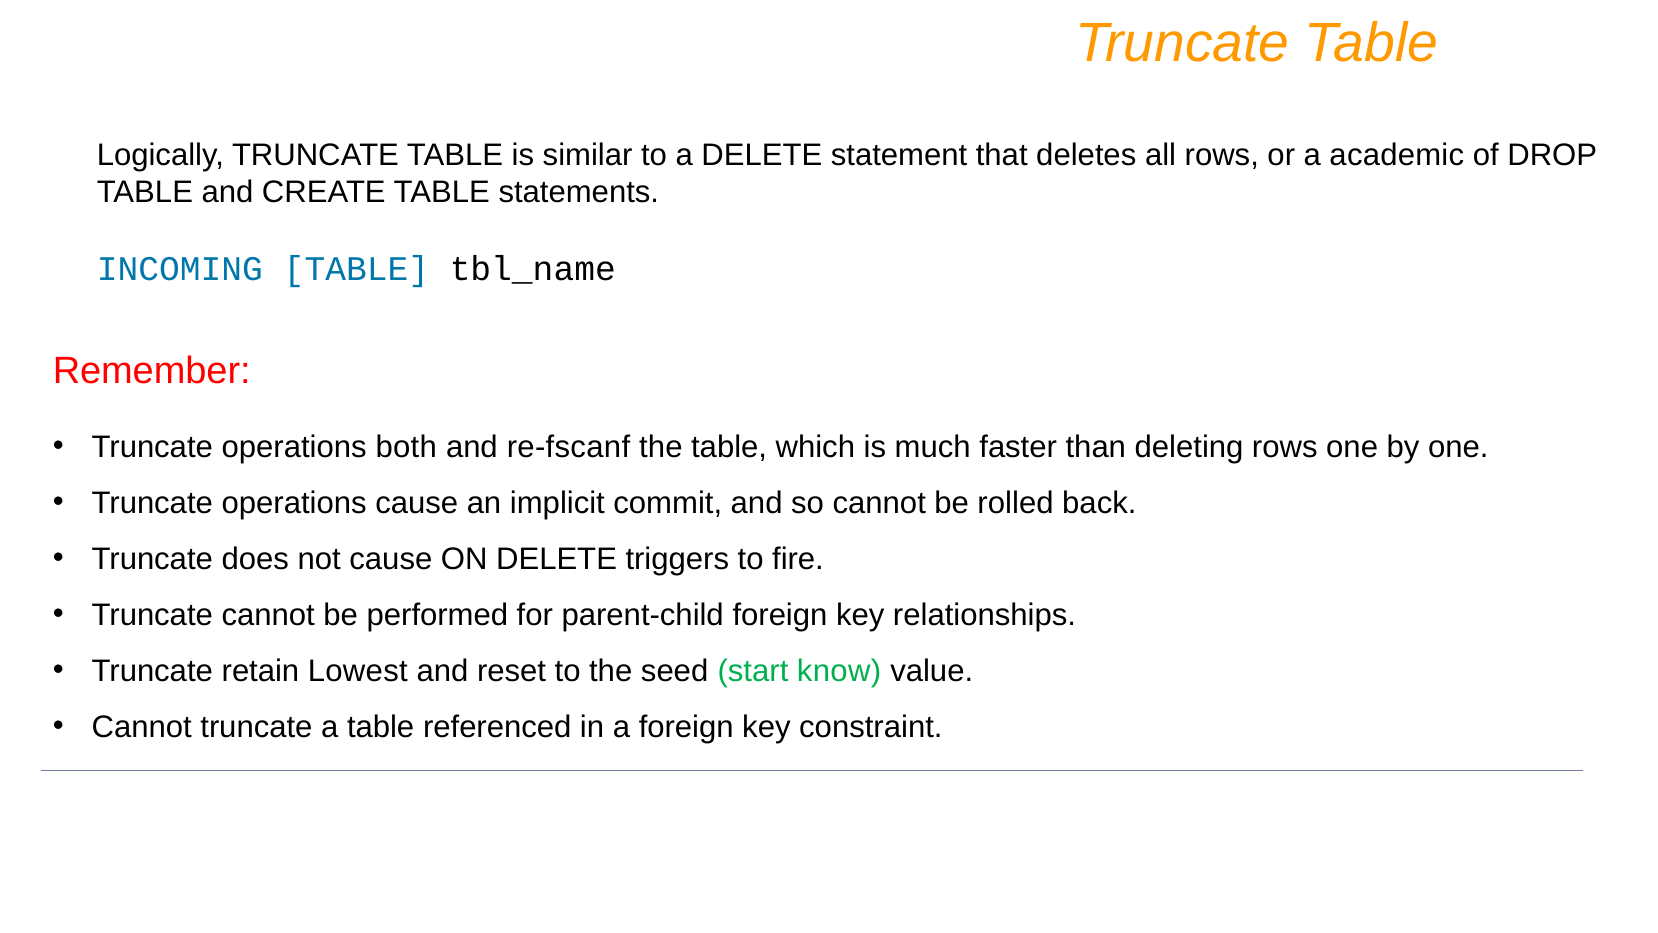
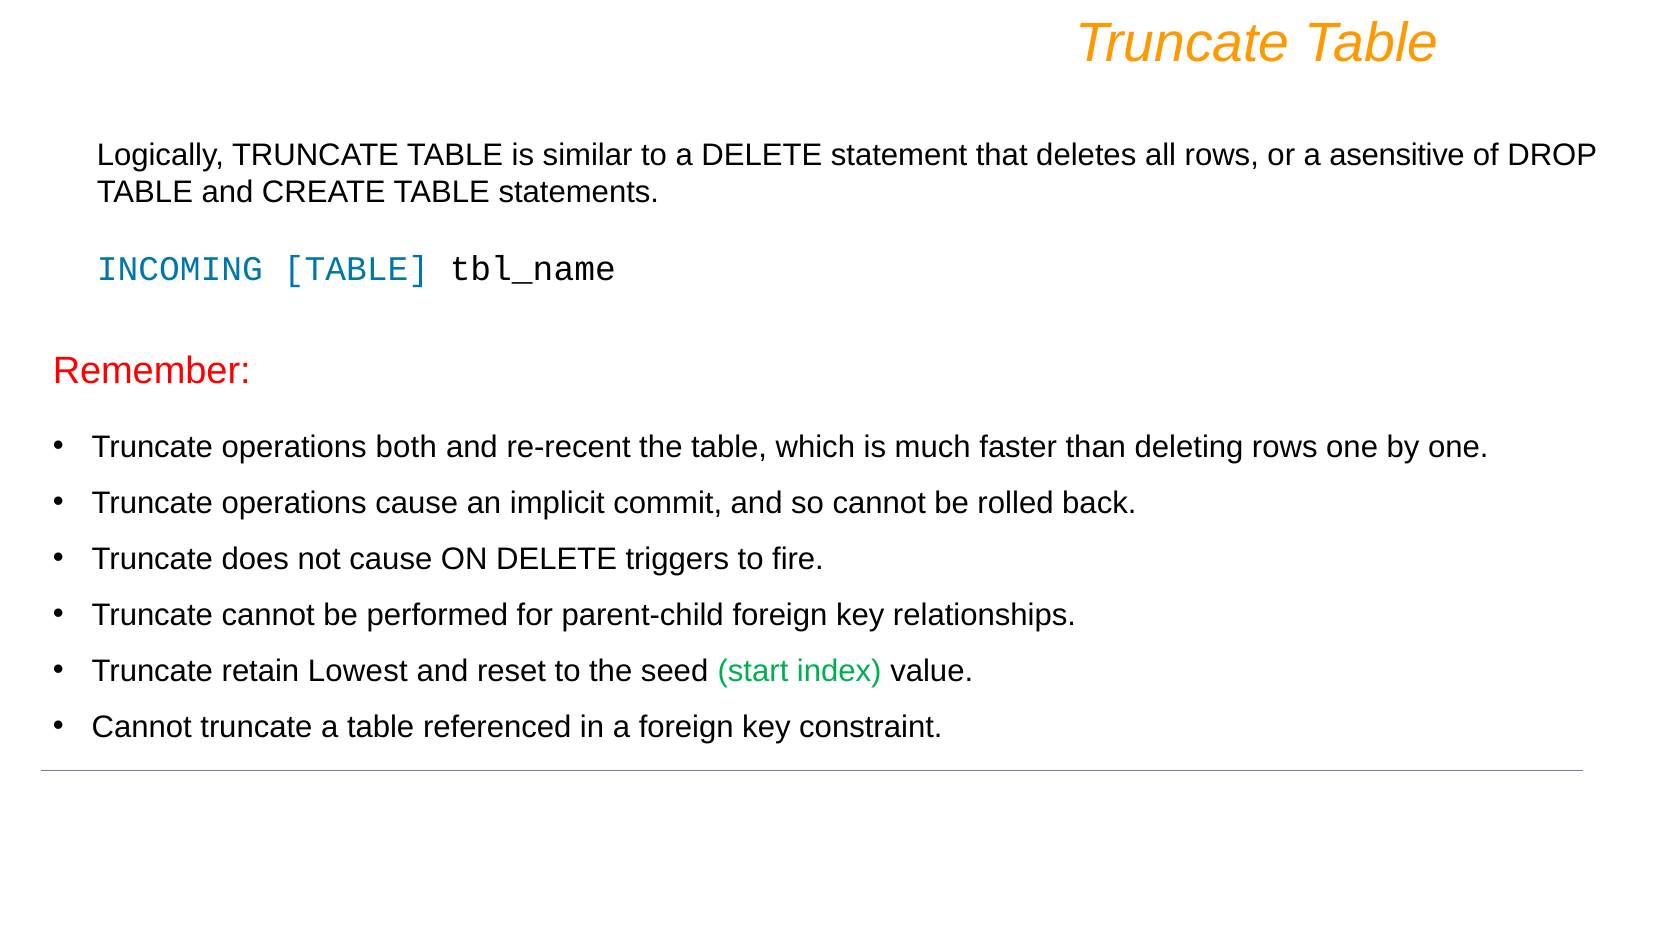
academic: academic -> asensitive (1397, 155)
re-fscanf: re-fscanf -> re-recent (569, 447)
know: know -> index (839, 671)
